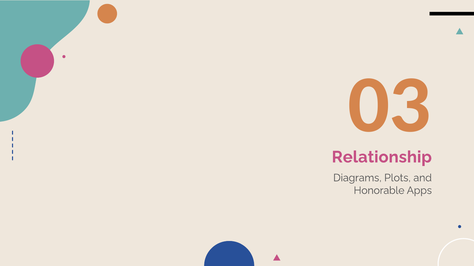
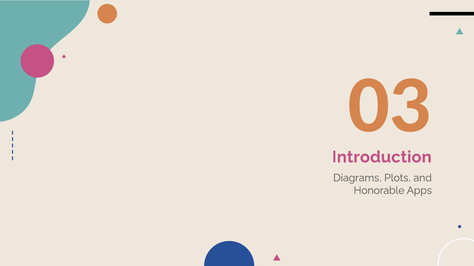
Relationship: Relationship -> Introduction (382, 157)
